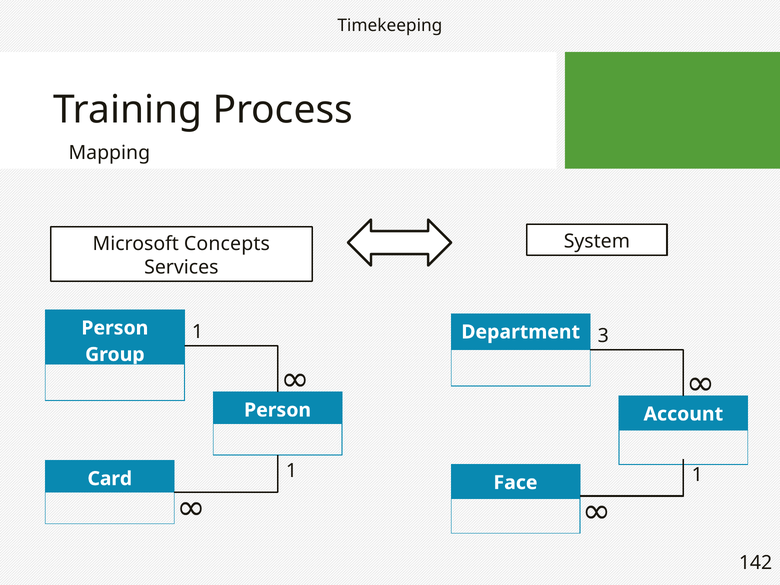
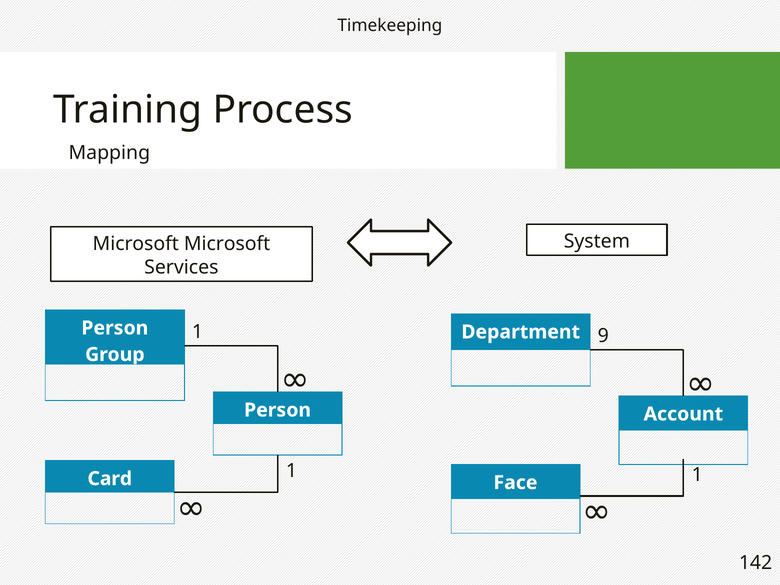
Microsoft Concepts: Concepts -> Microsoft (227, 244)
3: 3 -> 9 (603, 336)
